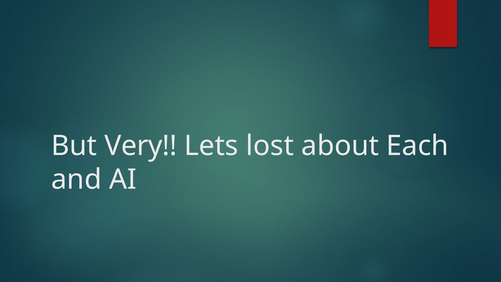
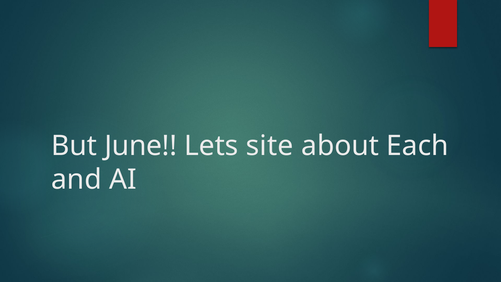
Very: Very -> June (141, 146)
lost: lost -> site (270, 146)
